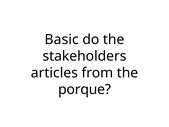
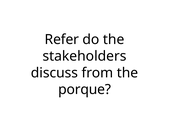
Basic: Basic -> Refer (62, 39)
articles: articles -> discuss (54, 73)
